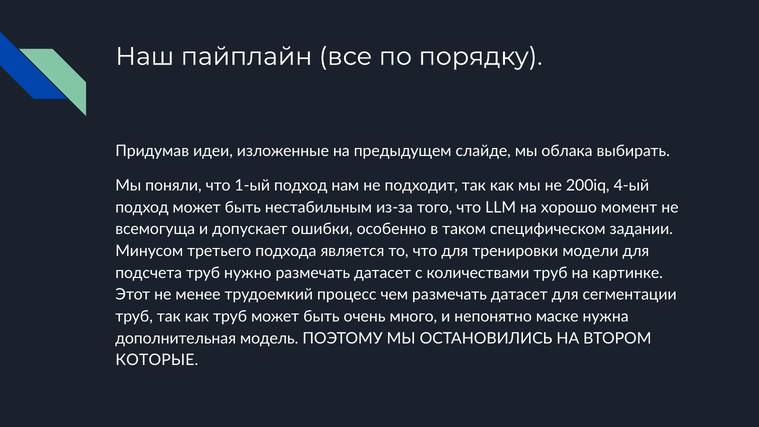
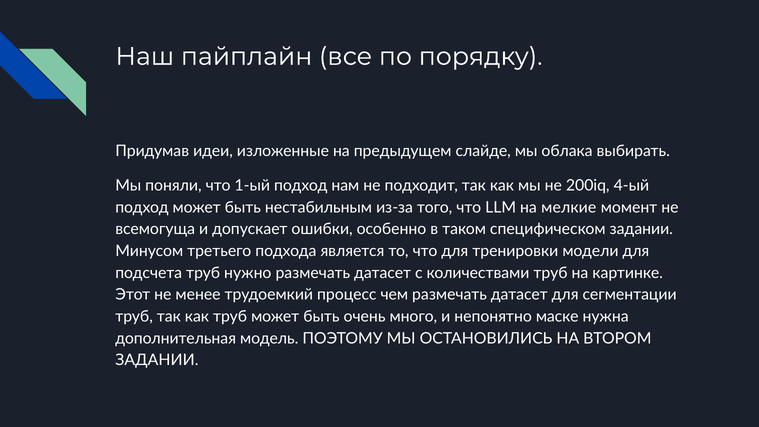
хорошо: хорошо -> мелкие (569, 207)
КОТОРЫЕ: КОТОРЫЕ -> ЗАДАНИИ (157, 360)
